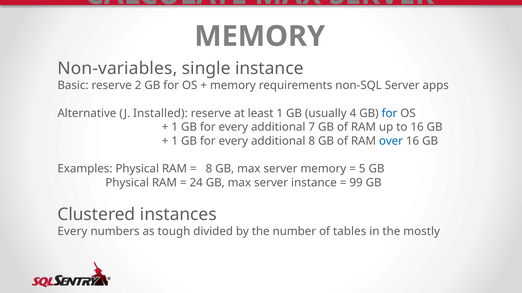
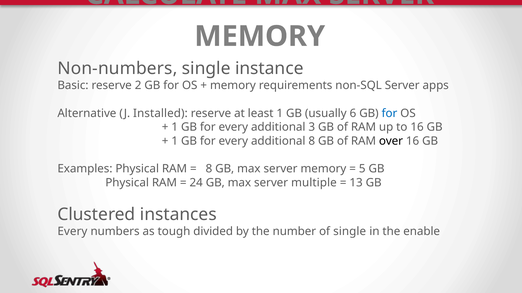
Non-variables: Non-variables -> Non-numbers (117, 69)
4: 4 -> 6 (353, 113)
7: 7 -> 3 (312, 127)
over colour: blue -> black (391, 141)
server instance: instance -> multiple (314, 183)
99: 99 -> 13 (356, 183)
of tables: tables -> single (350, 232)
mostly: mostly -> enable (422, 232)
